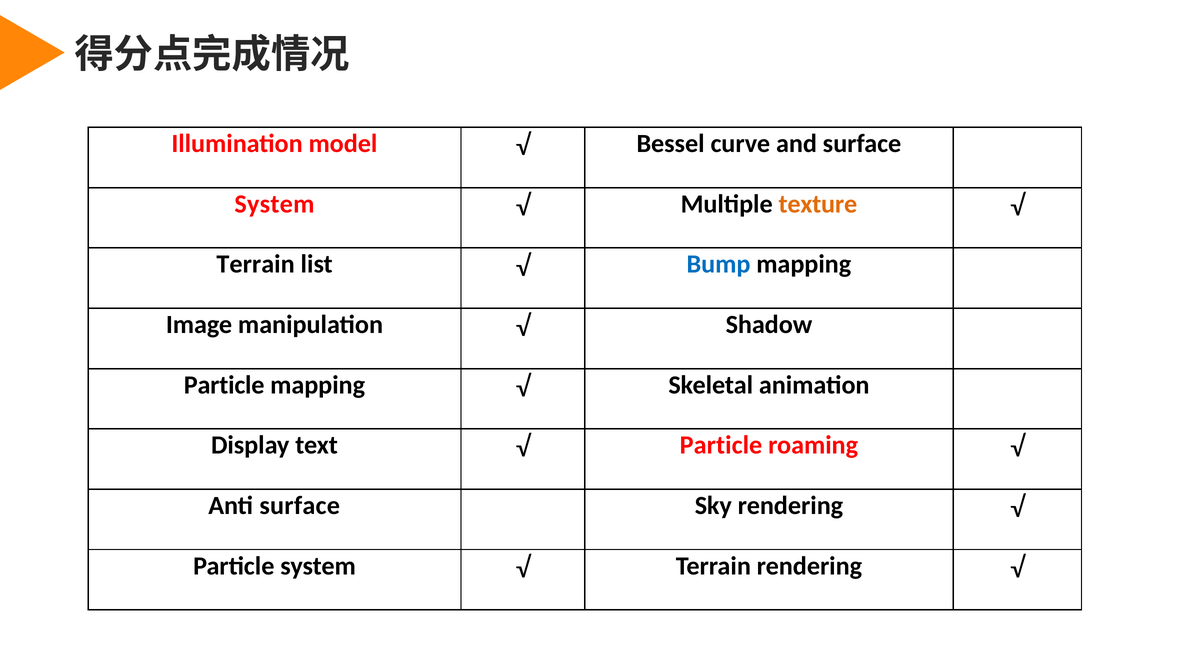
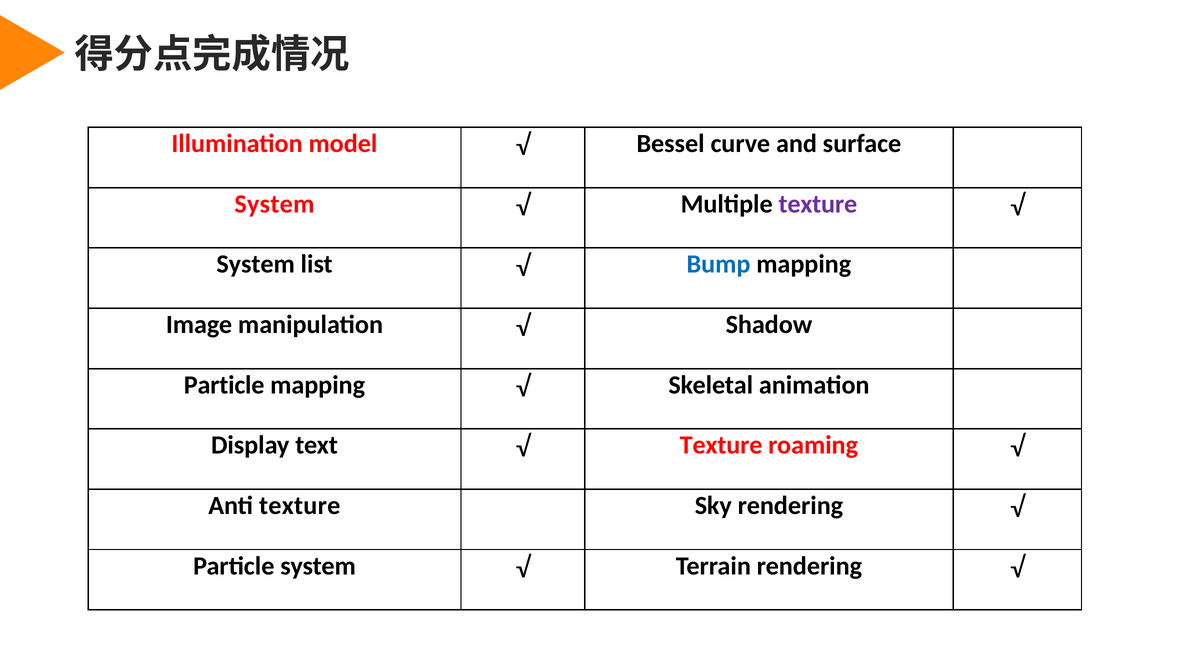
texture colour: orange -> purple (818, 204)
Terrain: Terrain -> System (256, 264)
Particle: Particle -> Texture (721, 445)
Anti surface: surface -> texture (300, 506)
